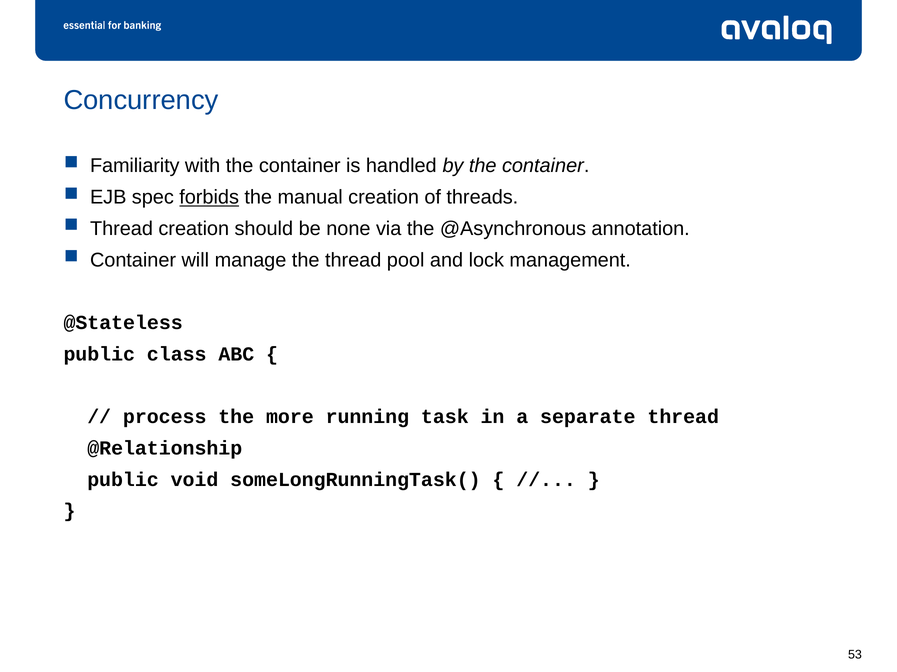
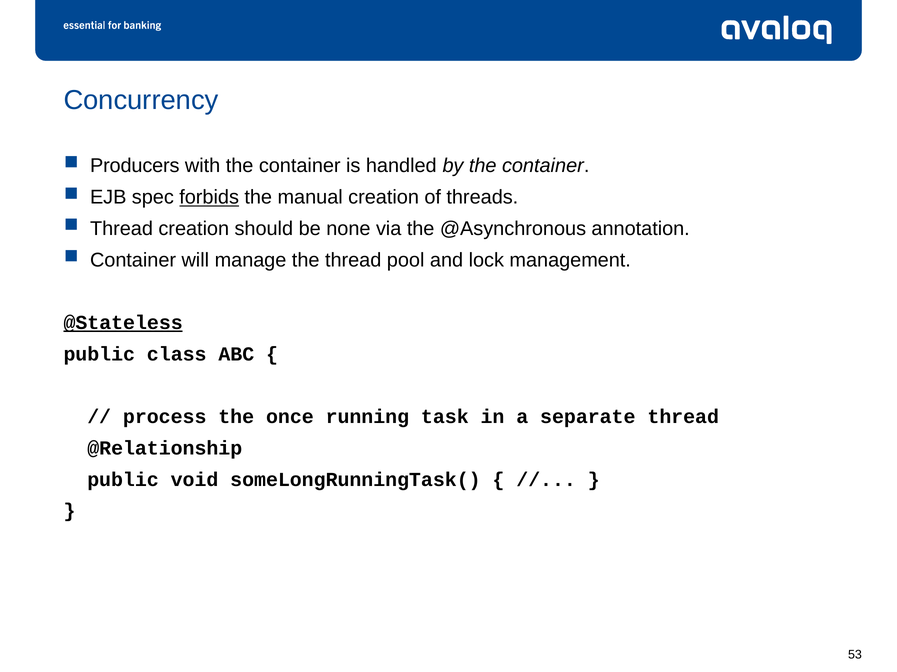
Familiarity: Familiarity -> Producers (135, 166)
@Stateless underline: none -> present (123, 323)
more: more -> once (290, 417)
